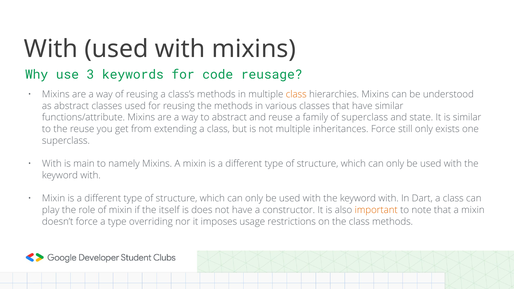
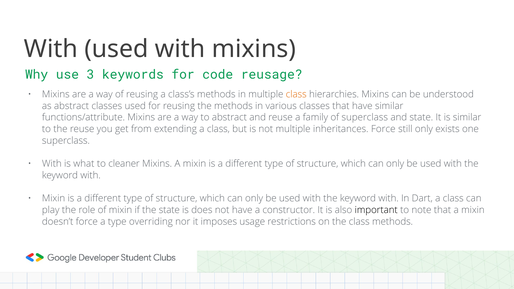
main: main -> what (84, 164)
namely: namely -> cleaner (124, 164)
the itself: itself -> state (169, 210)
important colour: orange -> black (376, 210)
